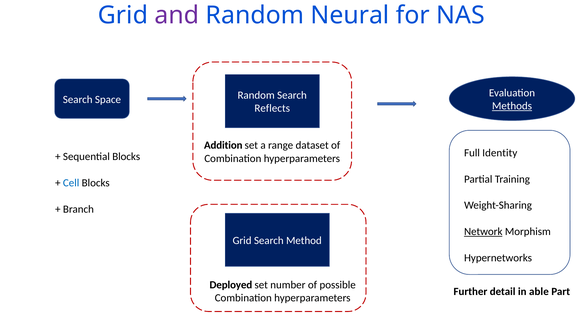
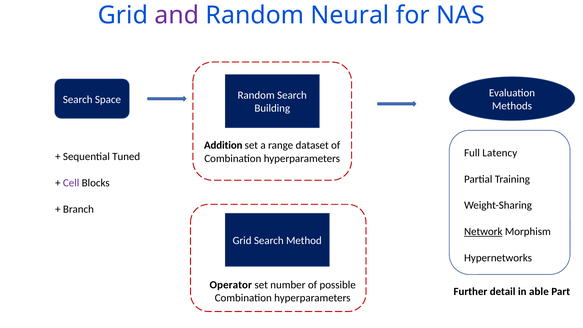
Methods underline: present -> none (512, 106)
Reflects: Reflects -> Building (272, 108)
Identity: Identity -> Latency (500, 153)
Sequential Blocks: Blocks -> Tuned (126, 157)
Cell colour: blue -> purple (71, 183)
Deployed: Deployed -> Operator (231, 285)
